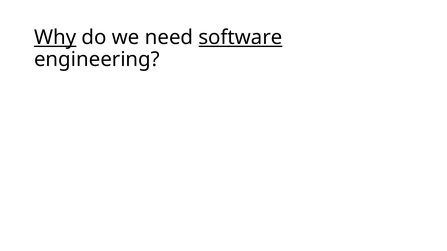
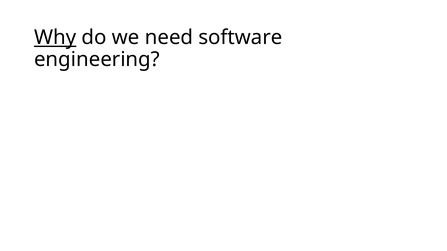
software underline: present -> none (240, 38)
